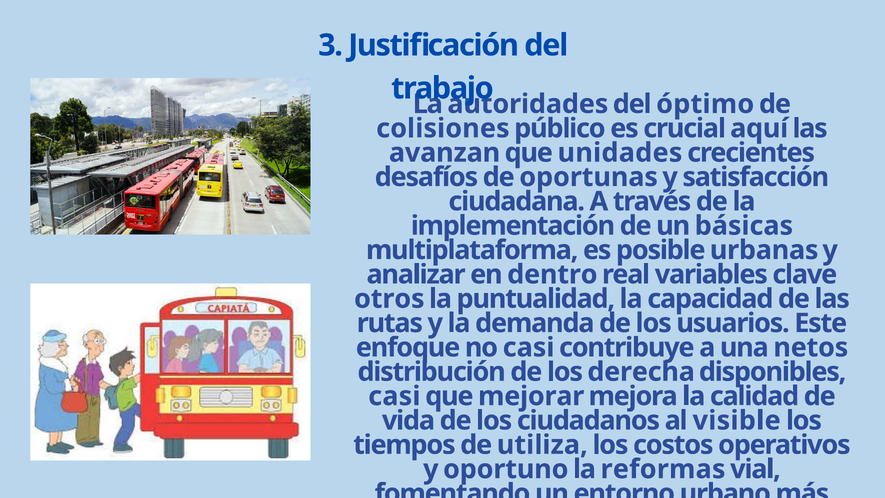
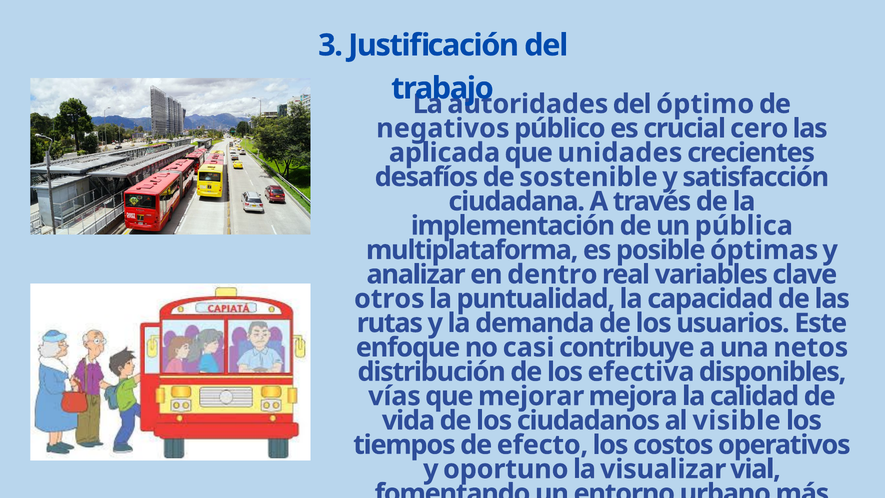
colisiones: colisiones -> negativos (443, 128)
aquí: aquí -> cero (759, 128)
avanzan: avanzan -> aplicada (445, 153)
de oportunas: oportunas -> sostenible (589, 177)
básicas: básicas -> pública (744, 226)
urbanas: urbanas -> óptimas (764, 250)
derecha: derecha -> efectiva (641, 372)
casi: casi -> vías (395, 396)
utiliza: utiliza -> efecto (542, 445)
reformas: reformas -> visualizar (663, 469)
